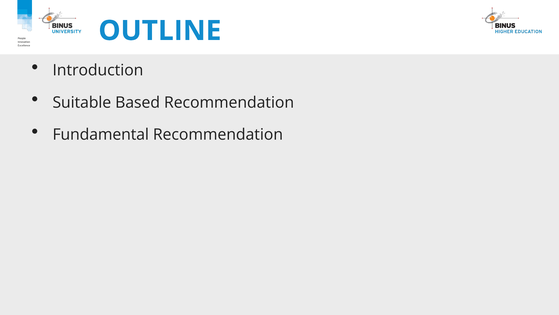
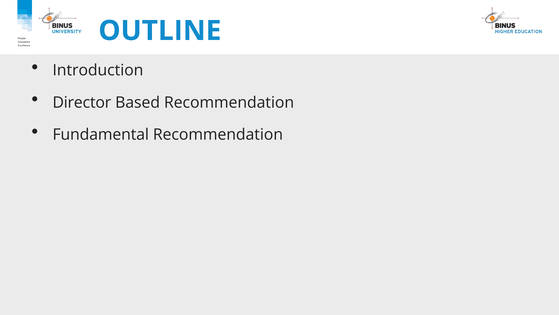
Suitable: Suitable -> Director (82, 102)
